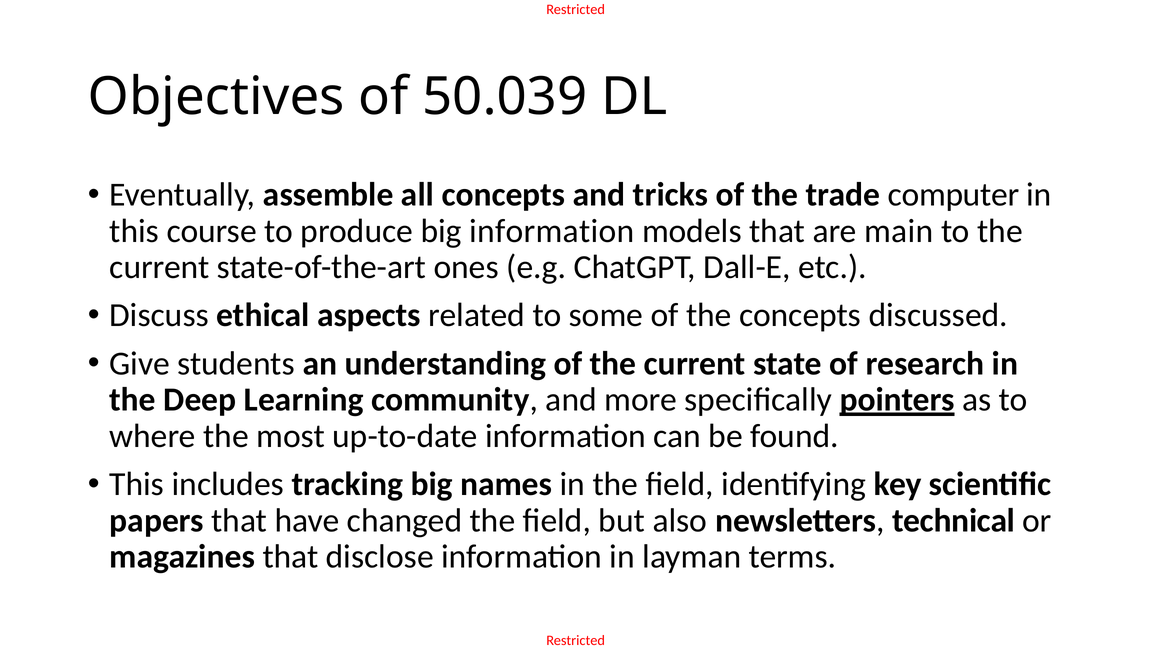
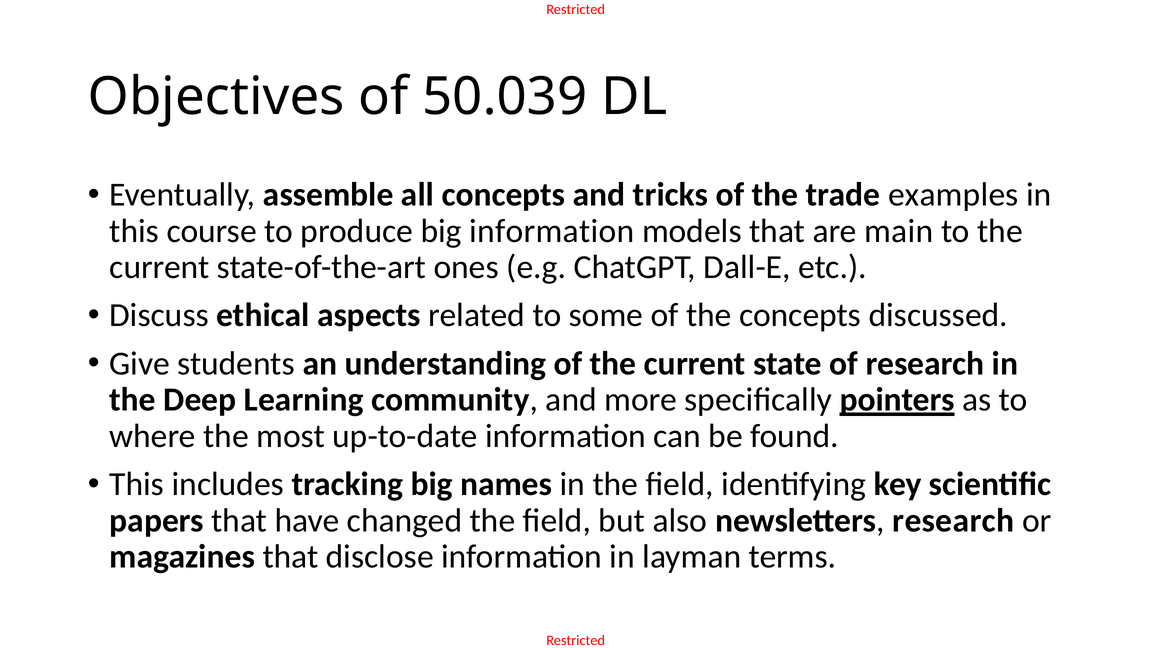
computer: computer -> examples (953, 195)
newsletters technical: technical -> research (953, 521)
